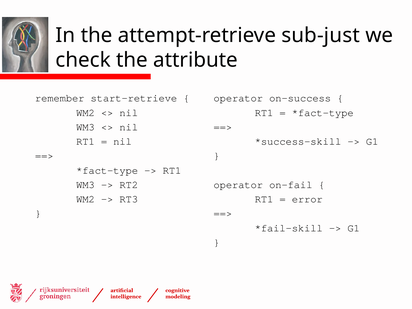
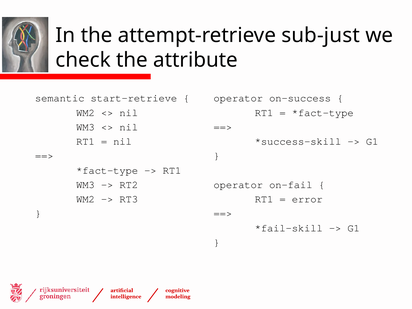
remember: remember -> semantic (60, 98)
